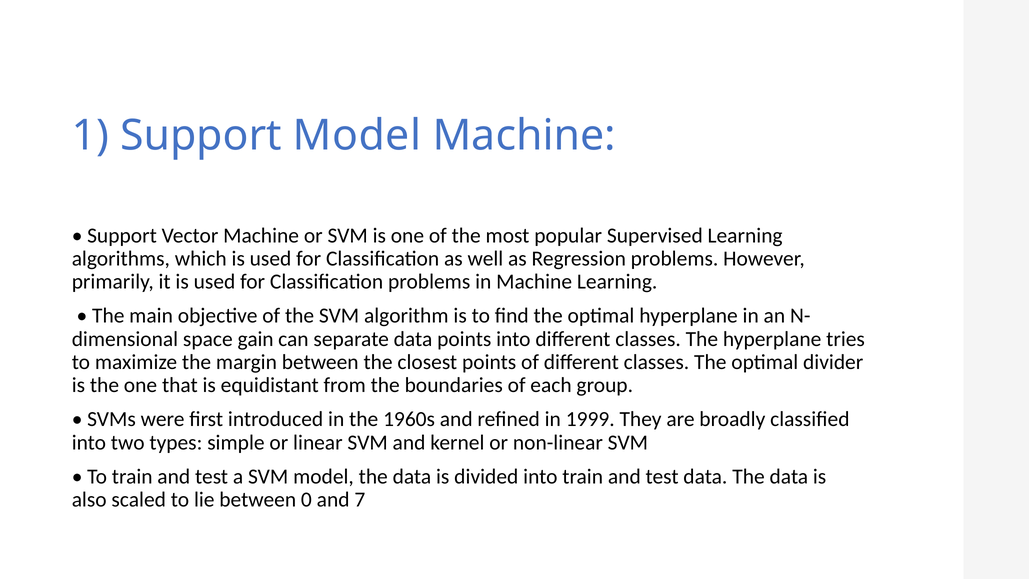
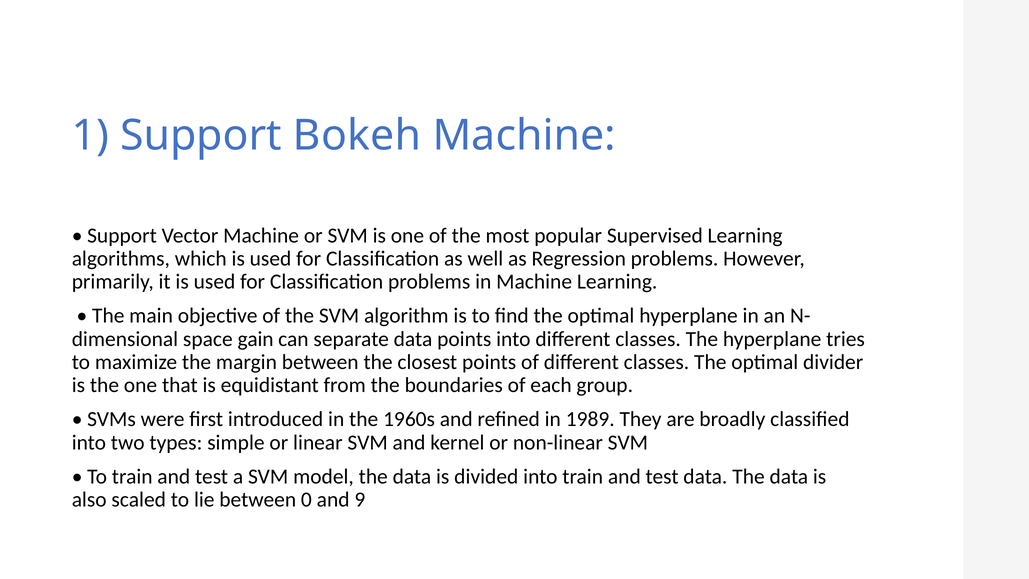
Support Model: Model -> Bokeh (357, 136)
1999: 1999 -> 1989 (590, 419)
7: 7 -> 9 (360, 499)
